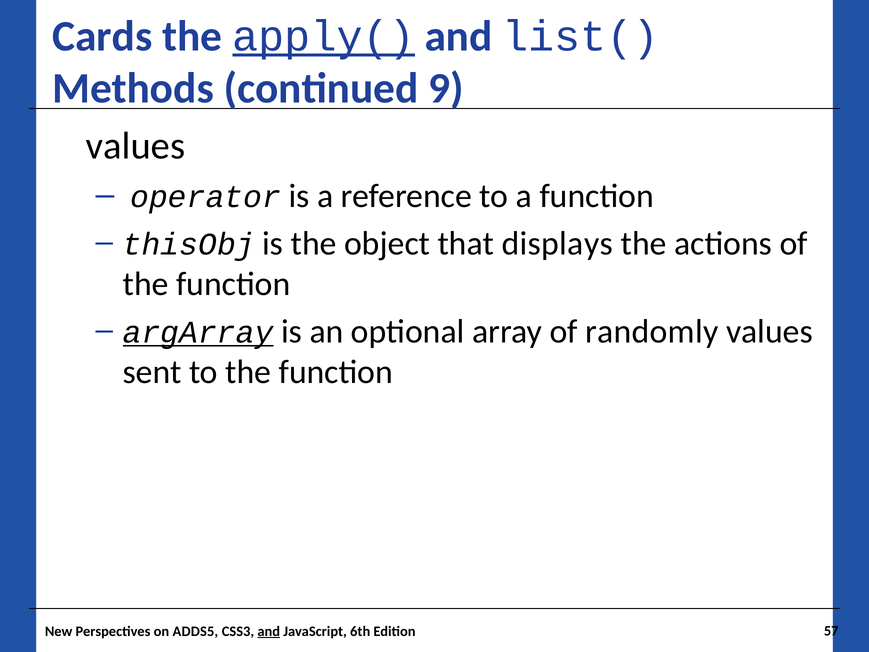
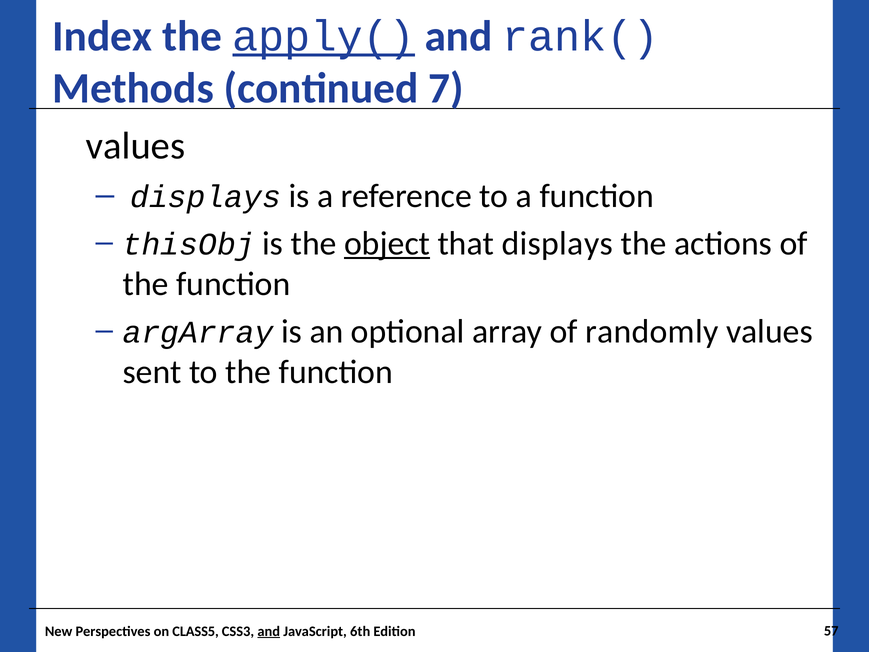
Cards: Cards -> Index (102, 36)
list(: list( -> rank( (580, 36)
9: 9 -> 7 (446, 88)
operator: operator -> displays (206, 197)
object underline: none -> present (387, 243)
argArray underline: present -> none (198, 332)
ADDS5: ADDS5 -> CLASS5 (196, 631)
